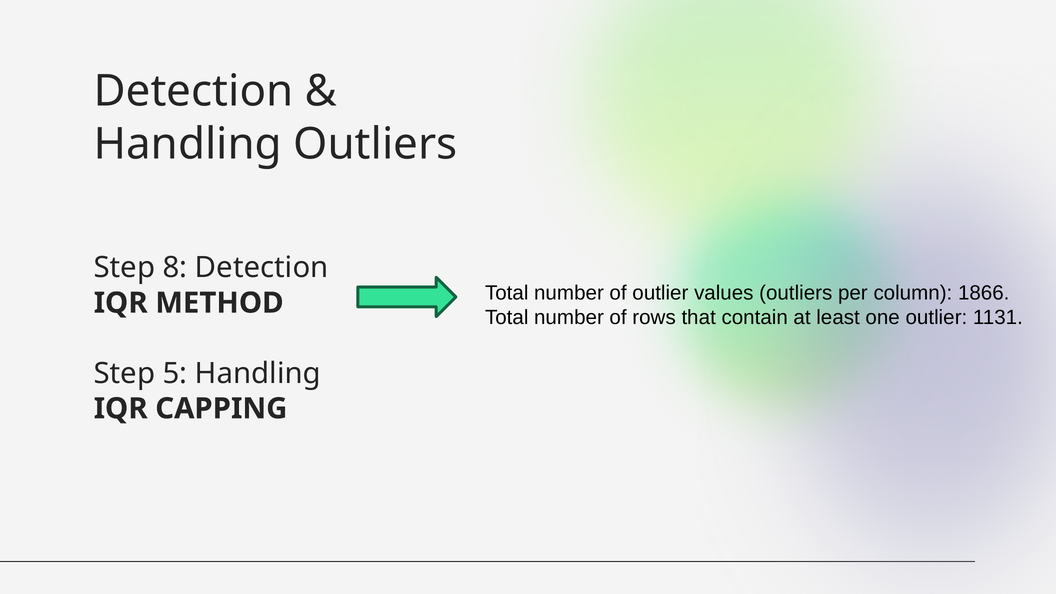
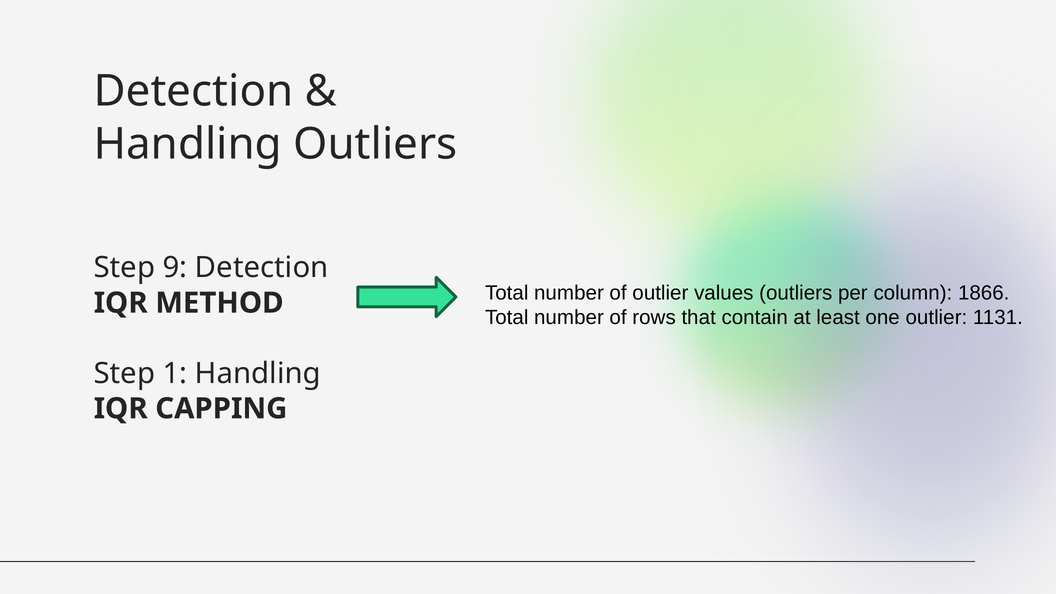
8: 8 -> 9 (175, 268)
5: 5 -> 1 (175, 373)
